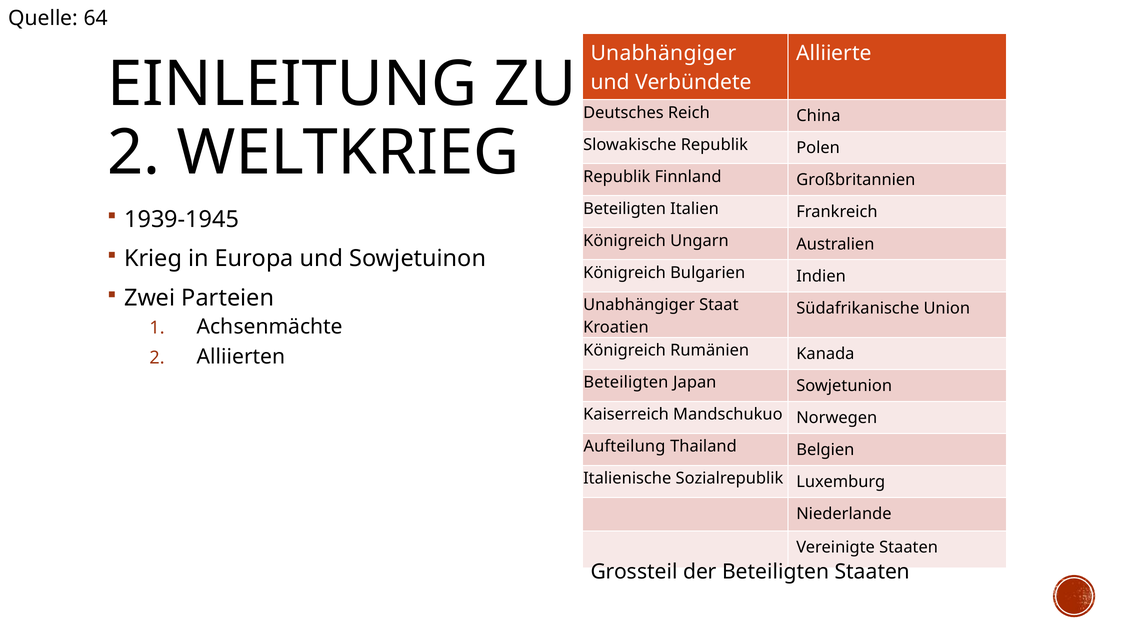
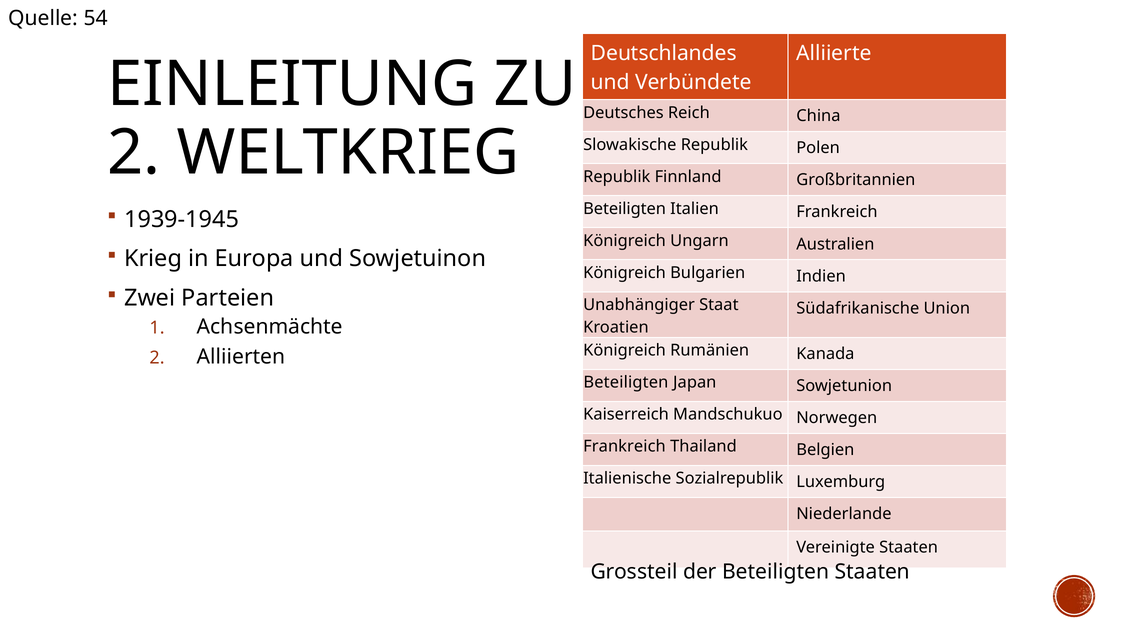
64: 64 -> 54 (96, 18)
Unabhängiger: Unabhängiger -> Deutschlandes (664, 53)
Aufteilung: Aufteilung -> Frankreich (624, 447)
